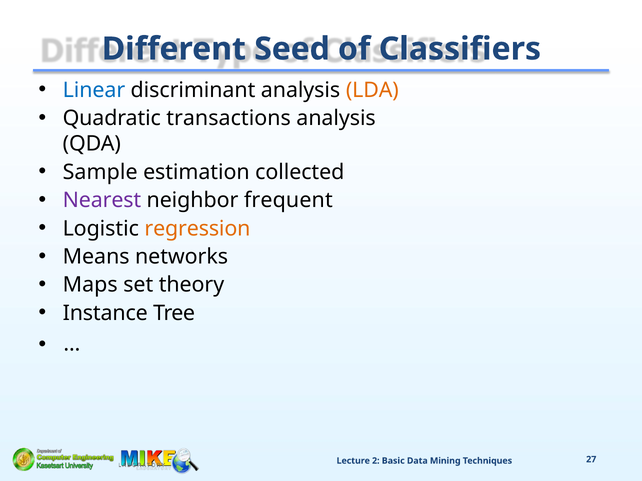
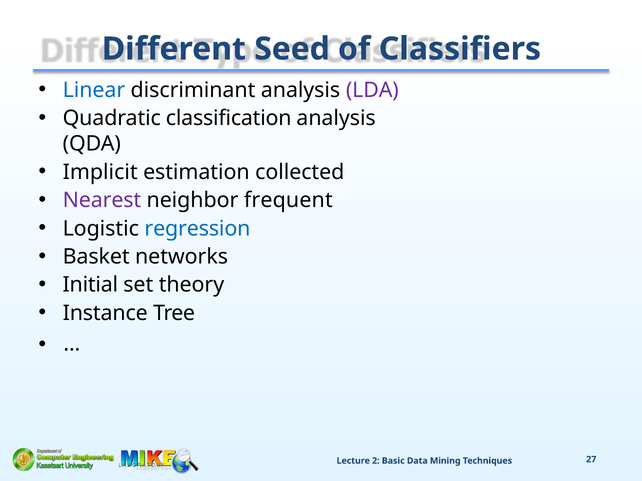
LDA colour: orange -> purple (372, 90)
transactions: transactions -> classification (229, 118)
Sample: Sample -> Implicit (100, 172)
regression colour: orange -> blue (197, 229)
Means: Means -> Basket (96, 257)
Maps: Maps -> Initial (90, 285)
